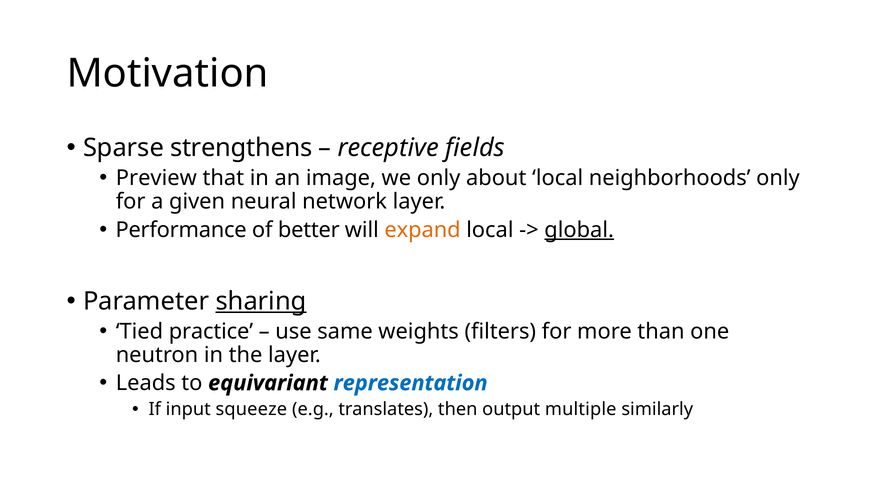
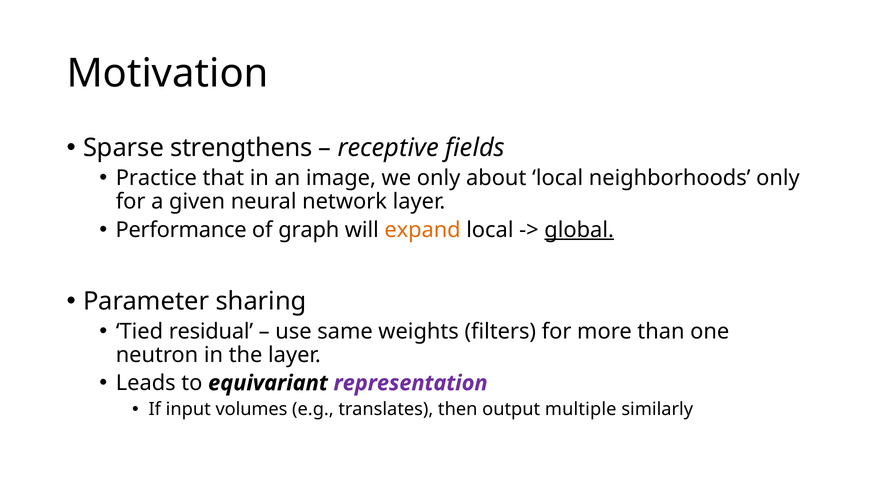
Preview: Preview -> Practice (156, 178)
better: better -> graph (309, 230)
sharing underline: present -> none (261, 301)
practice: practice -> residual (211, 331)
representation colour: blue -> purple (411, 383)
squeeze: squeeze -> volumes (251, 409)
